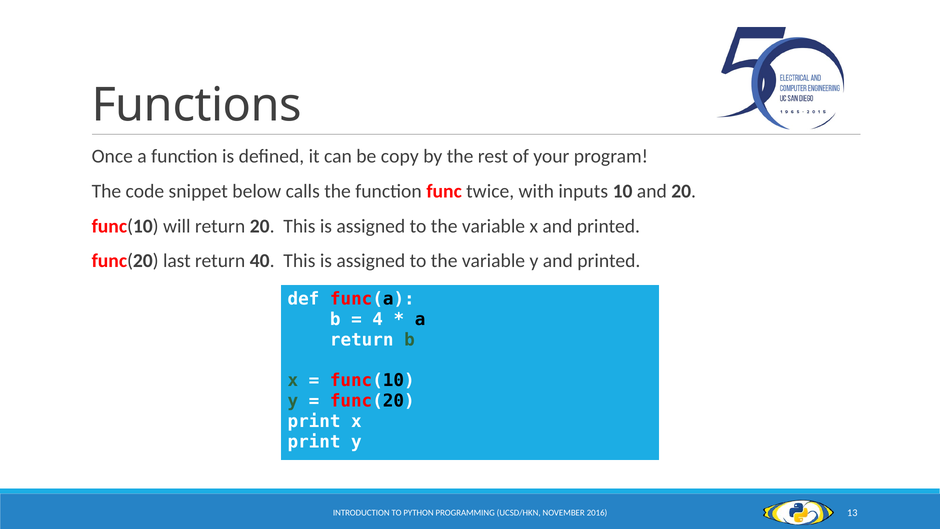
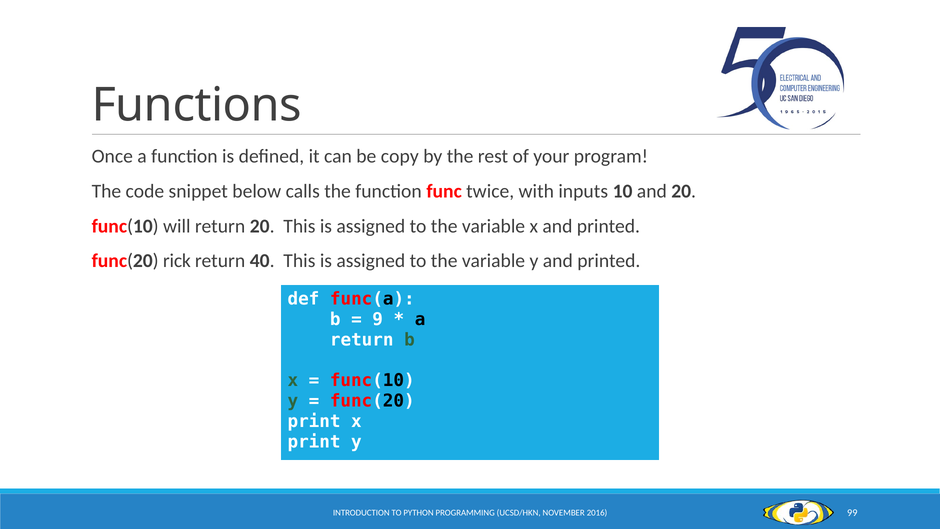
last: last -> rick (177, 261)
4: 4 -> 9 (378, 319)
13: 13 -> 99 (852, 513)
